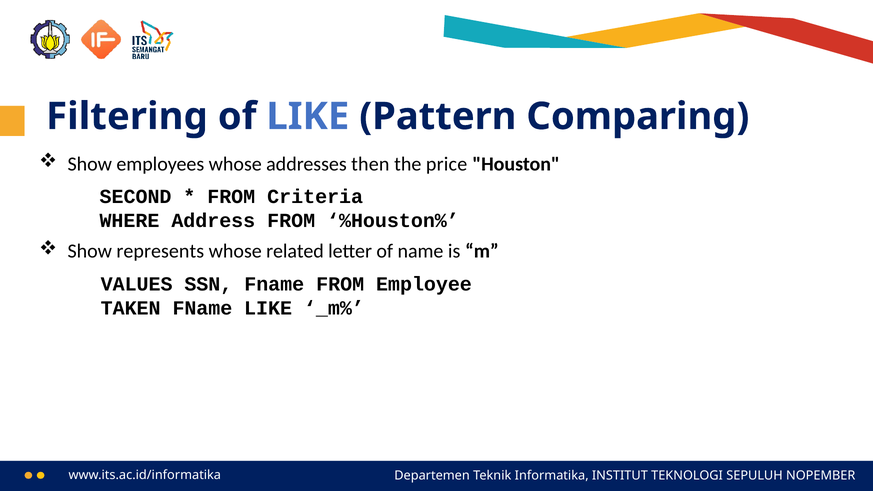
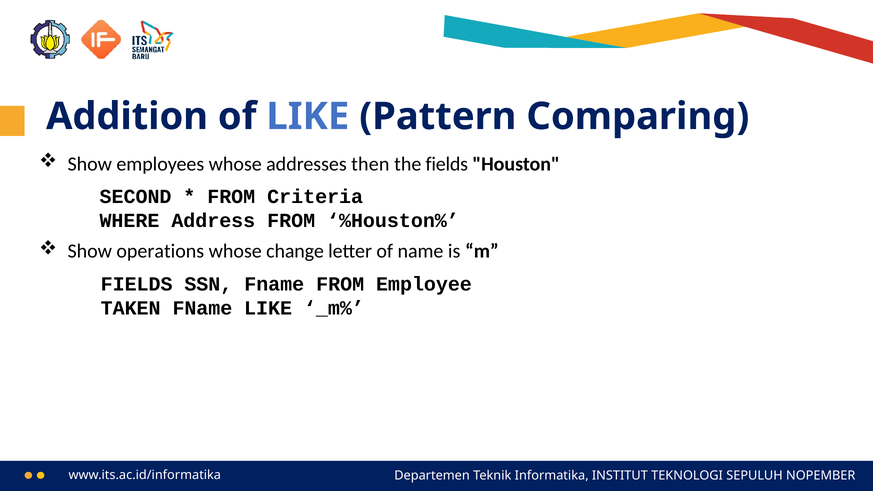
Filtering: Filtering -> Addition (127, 116)
the price: price -> fields (447, 164)
represents: represents -> operations (160, 251)
related: related -> change (295, 251)
VALUES: VALUES -> FIELDS (137, 284)
